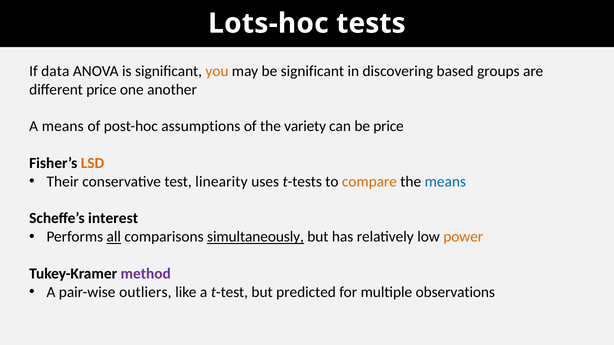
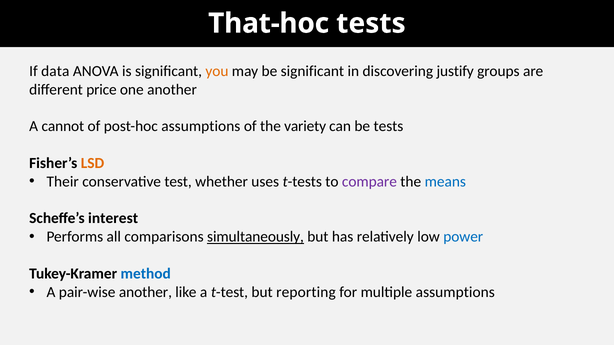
Lots-hoc: Lots-hoc -> That-hoc (269, 23)
based: based -> justify (455, 71)
A means: means -> cannot (63, 127)
be price: price -> tests (388, 127)
linearity: linearity -> whether (222, 182)
compare colour: orange -> purple (369, 182)
all underline: present -> none (114, 237)
power colour: orange -> blue (463, 237)
method colour: purple -> blue (146, 274)
pair-wise outliers: outliers -> another (145, 292)
predicted: predicted -> reporting (306, 292)
multiple observations: observations -> assumptions (455, 292)
